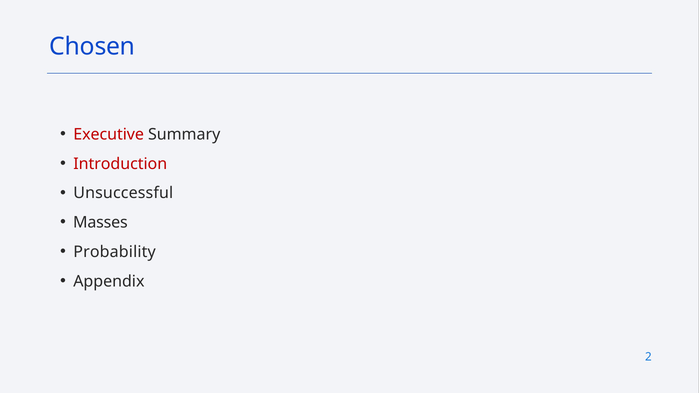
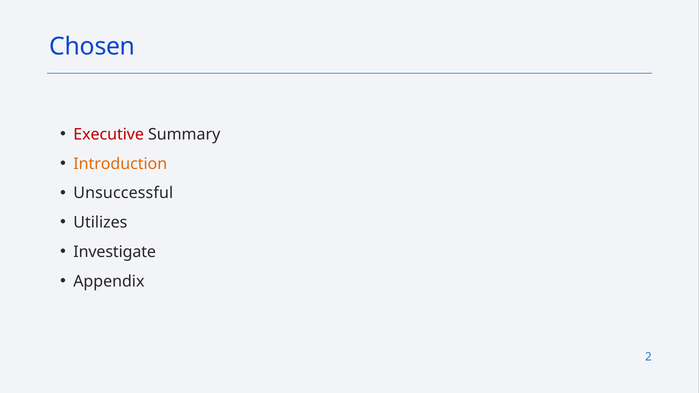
Introduction colour: red -> orange (120, 164)
Masses: Masses -> Utilizes (100, 223)
Probability: Probability -> Investigate (115, 252)
